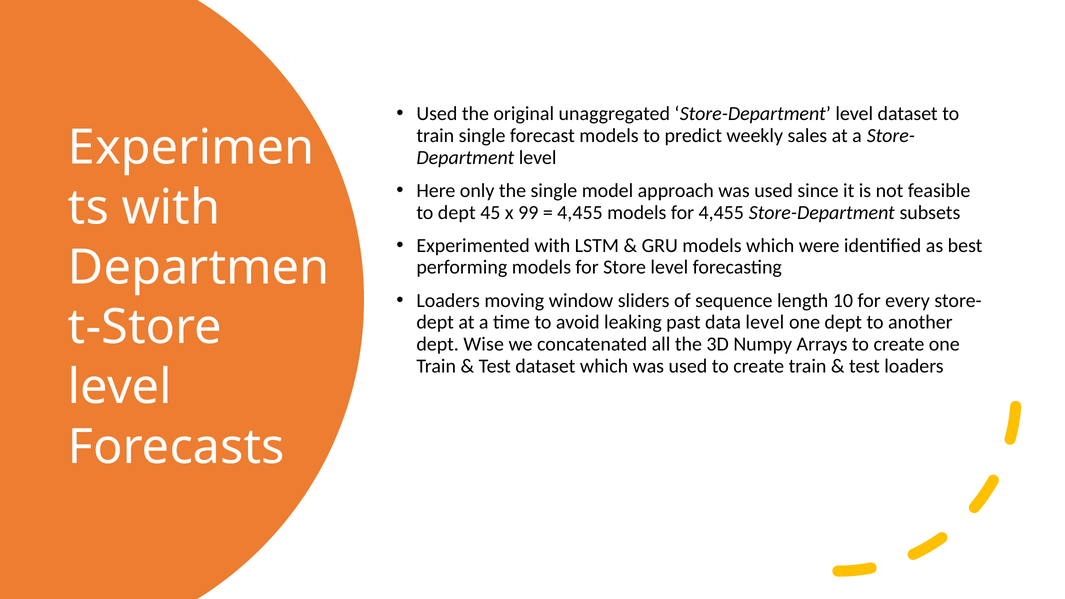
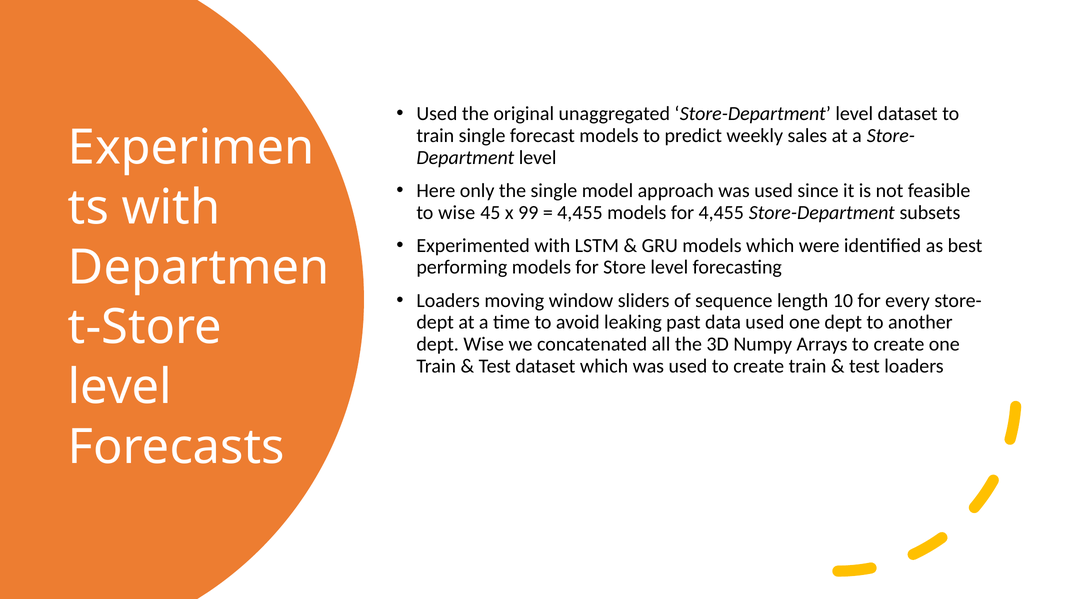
to dept: dept -> wise (457, 212)
data level: level -> used (765, 322)
